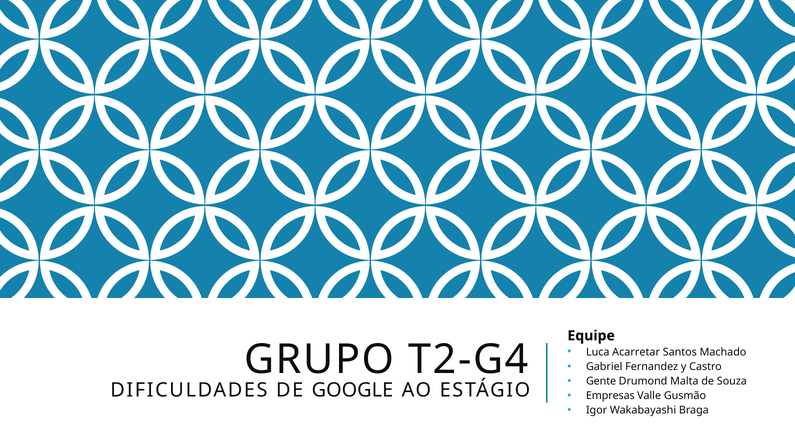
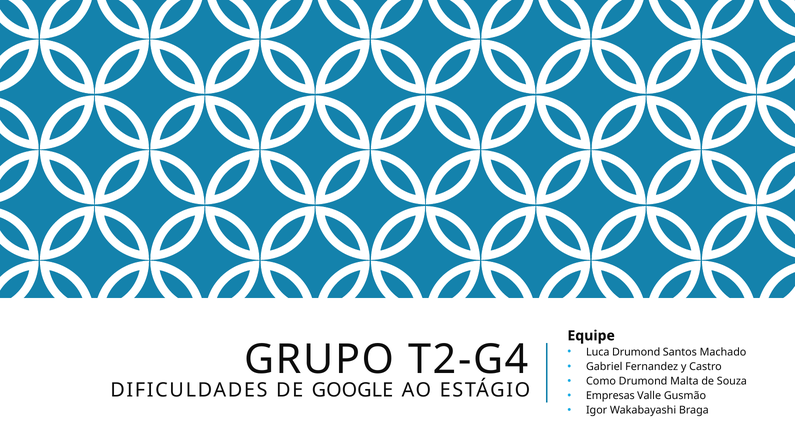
Luca Acarretar: Acarretar -> Drumond (636, 352)
Gente: Gente -> Como (601, 381)
